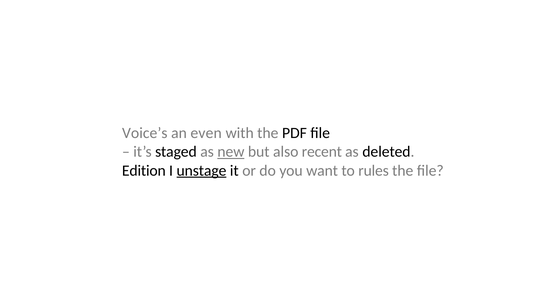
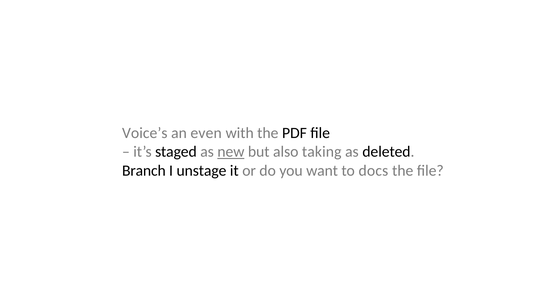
recent: recent -> taking (322, 152)
Edition: Edition -> Branch (144, 170)
unstage underline: present -> none (201, 170)
rules: rules -> docs (373, 170)
